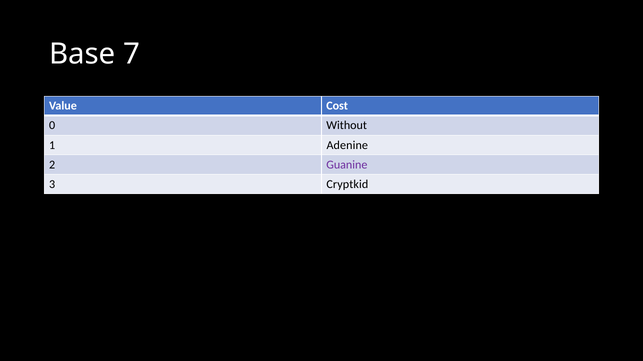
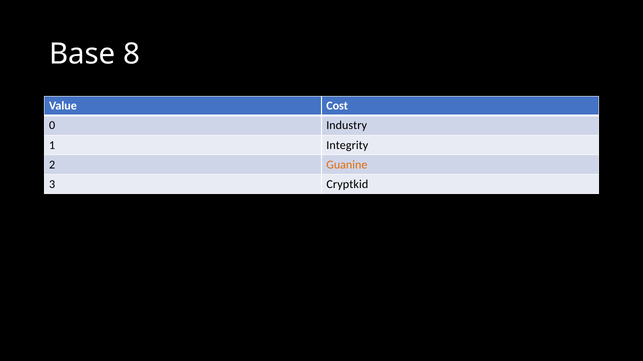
7: 7 -> 8 (131, 54)
Without: Without -> Industry (347, 126)
Adenine: Adenine -> Integrity (347, 145)
Guanine colour: purple -> orange (347, 165)
